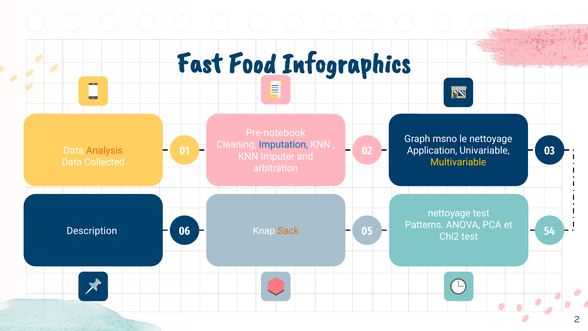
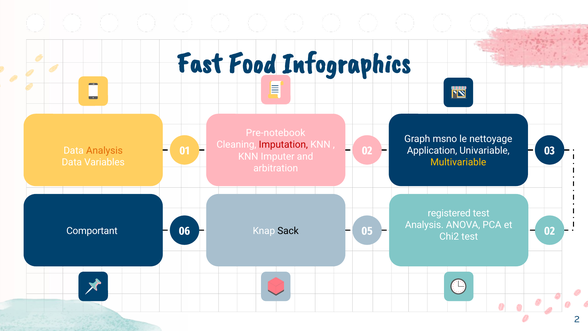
Imputation colour: blue -> red (283, 145)
Collected: Collected -> Variables (104, 162)
nettoyage: nettoyage -> registered (449, 213)
Patterns: Patterns -> Analysis (424, 225)
Description: Description -> Comportant (92, 231)
Sack colour: orange -> black (288, 231)
test 54: 54 -> 02 (550, 231)
